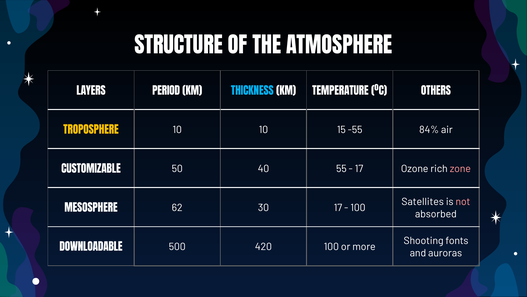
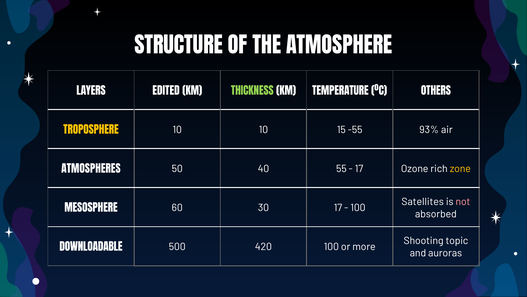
PERIOD: PERIOD -> EDITED (166, 91)
THICKNESS colour: light blue -> light green (252, 91)
84%: 84% -> 93% (429, 130)
CUSTOMIZABLE: CUSTOMIZABLE -> ATMOSPHERES (91, 169)
zone colour: pink -> yellow (460, 169)
62: 62 -> 60 (177, 207)
fonts: fonts -> topic (457, 240)
